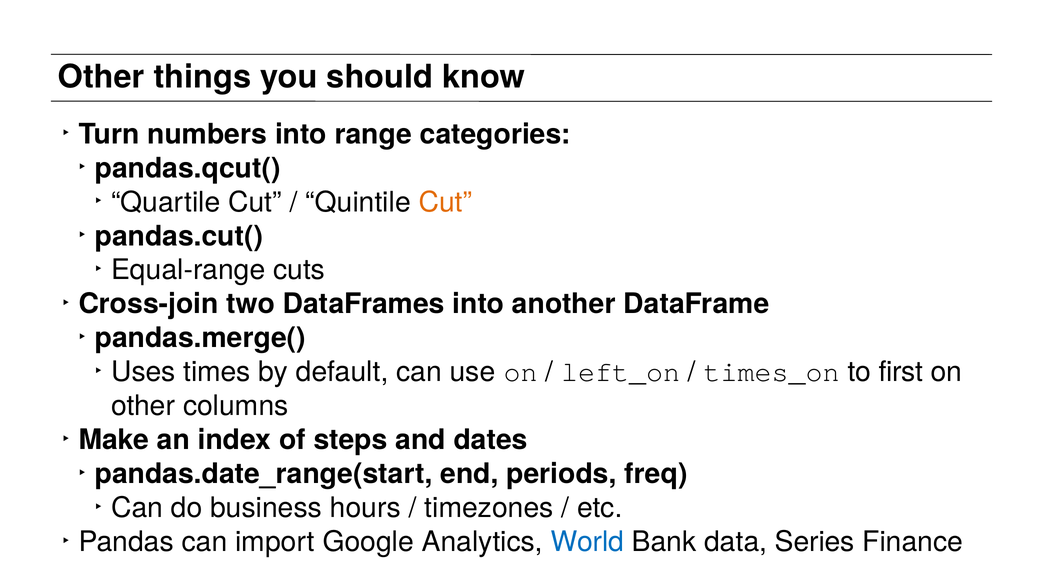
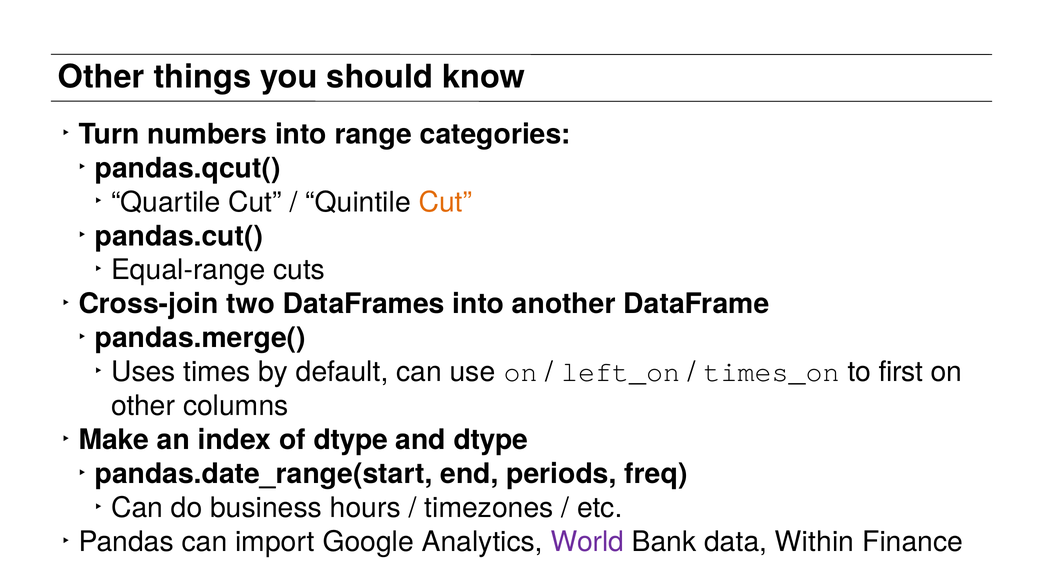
of steps: steps -> dtype (351, 440)
and dates: dates -> dtype (491, 440)
World colour: blue -> purple (587, 542)
Series: Series -> Within (815, 542)
